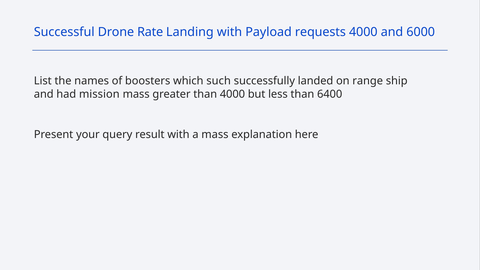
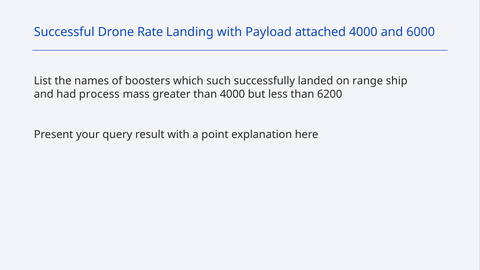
requests: requests -> attached (320, 32)
mission: mission -> process (99, 94)
6400: 6400 -> 6200 (330, 94)
a mass: mass -> point (215, 135)
